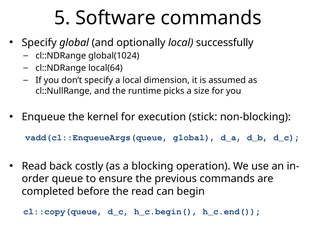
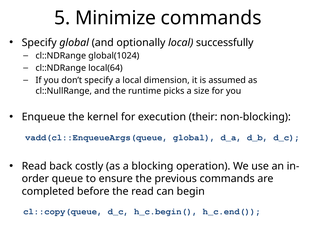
Software: Software -> Minimize (116, 18)
stick: stick -> their (203, 117)
